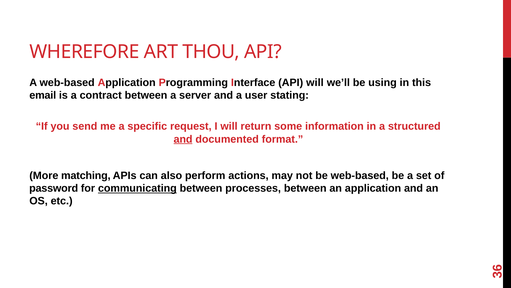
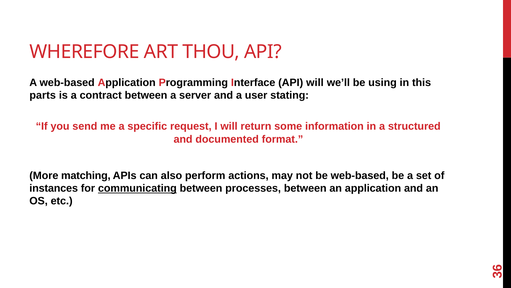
email: email -> parts (43, 95)
and underline: present -> none (183, 139)
password: password -> instances (54, 188)
